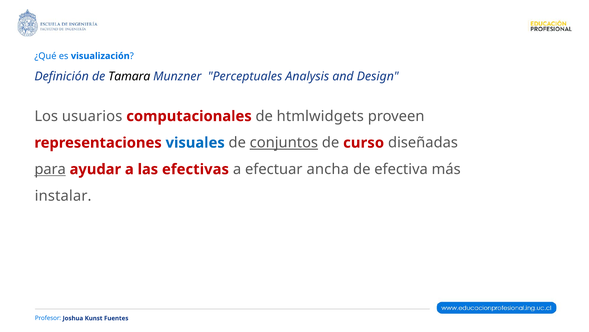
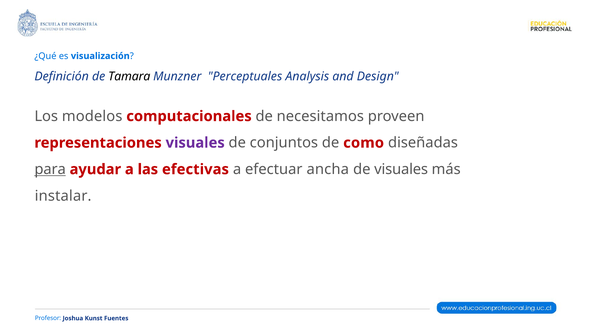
usuarios: usuarios -> modelos (92, 116)
htmlwidgets: htmlwidgets -> necesitamos (320, 116)
visuales colour: blue -> purple (195, 142)
conjuntos underline: present -> none (284, 142)
curso: curso -> como (364, 142)
de efectiva: efectiva -> visuales (401, 169)
